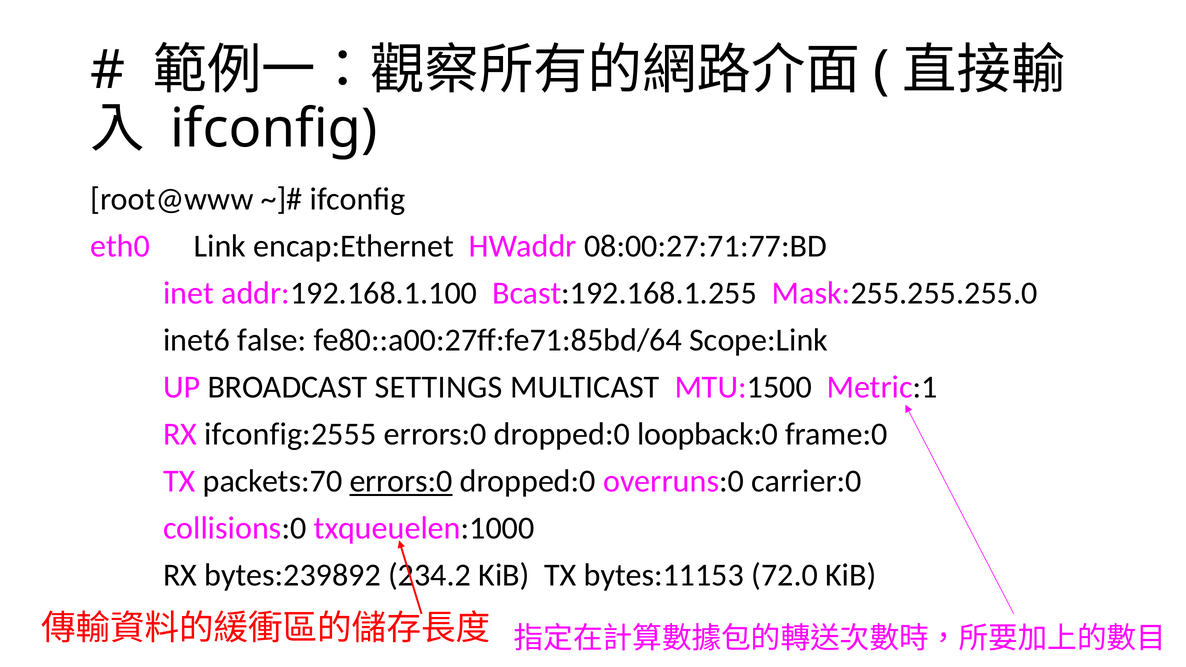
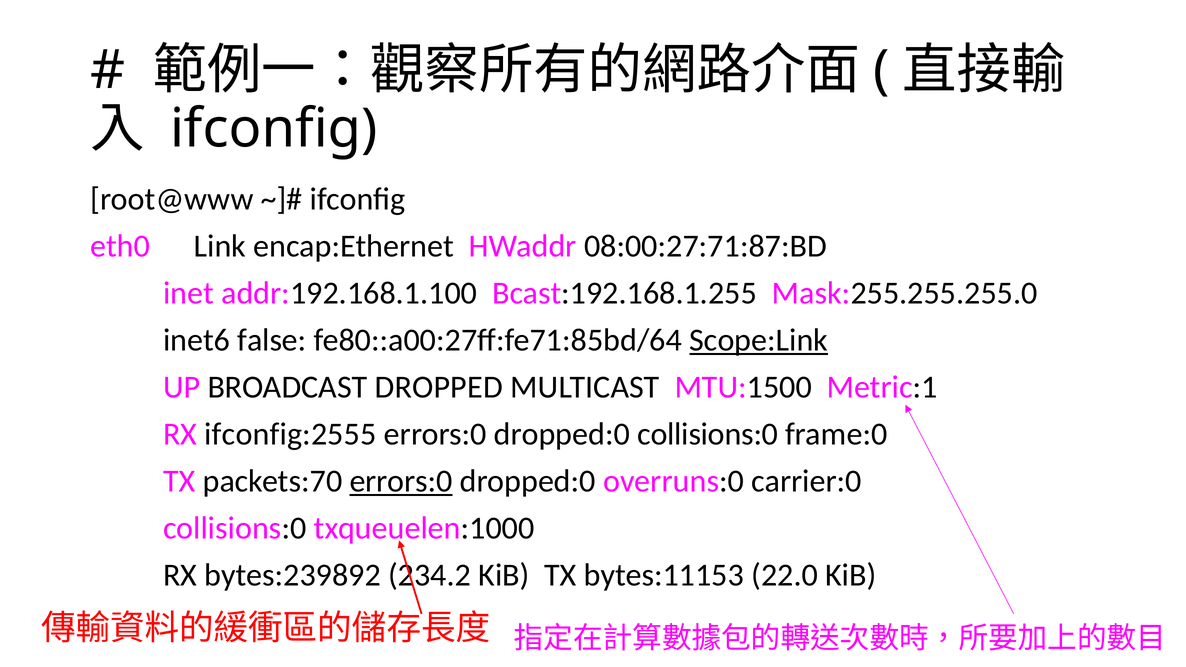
08:00:27:71:77:BD: 08:00:27:71:77:BD -> 08:00:27:71:87:BD (706, 246)
Scope:Link underline: none -> present (759, 340)
SETTINGS: SETTINGS -> DROPPED (439, 387)
dropped:0 loopback:0: loopback:0 -> collisions:0 (708, 434)
72.0: 72.0 -> 22.0 (785, 575)
